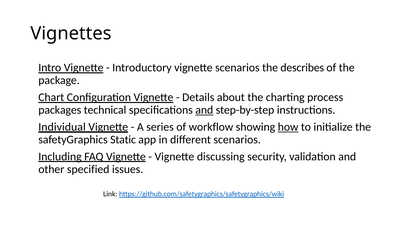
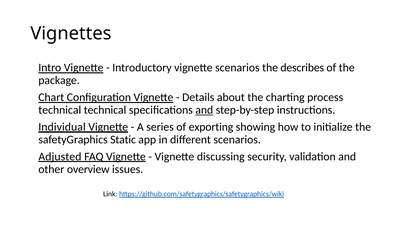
packages: packages -> technical (60, 110)
workflow: workflow -> exporting (211, 127)
how underline: present -> none (288, 127)
Including: Including -> Adjusted (60, 157)
specified: specified -> overview (88, 169)
